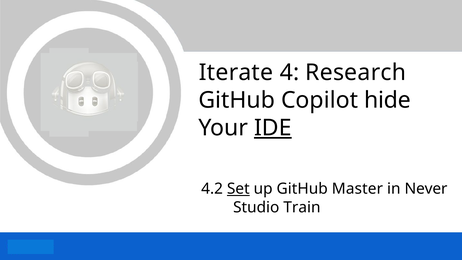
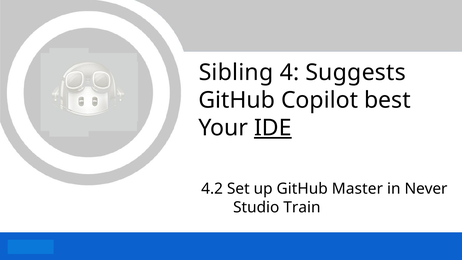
Iterate: Iterate -> Sibling (236, 72)
Research: Research -> Suggests (356, 72)
hide: hide -> best (387, 100)
Set underline: present -> none (238, 189)
